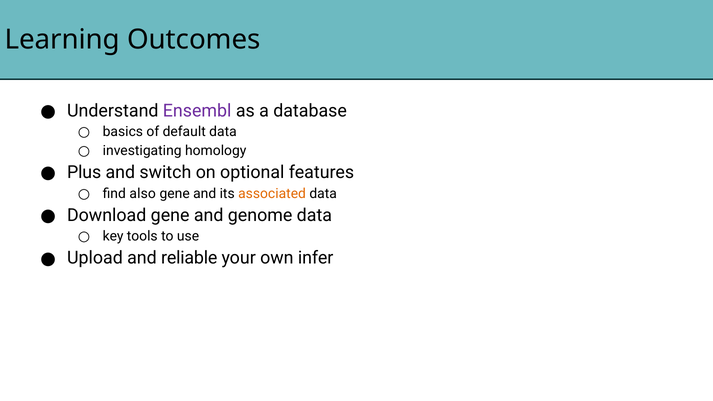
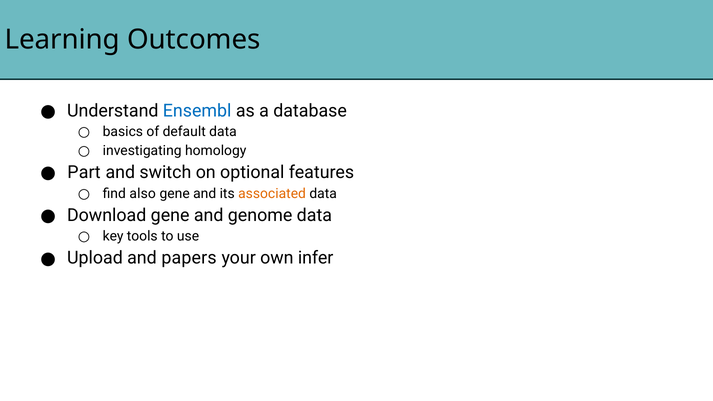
Ensembl colour: purple -> blue (197, 111)
Plus: Plus -> Part (84, 172)
reliable: reliable -> papers (189, 258)
